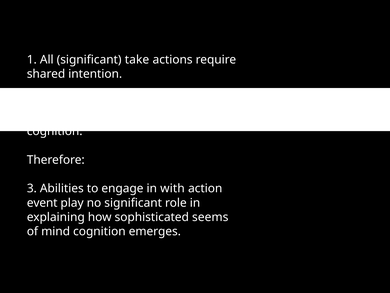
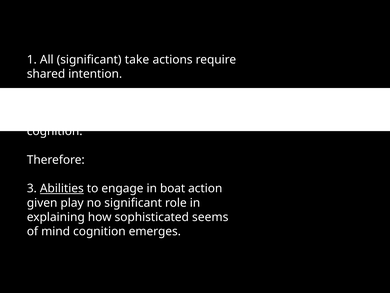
Abilities underline: none -> present (62, 188)
with: with -> boat (173, 188)
event: event -> given (42, 202)
